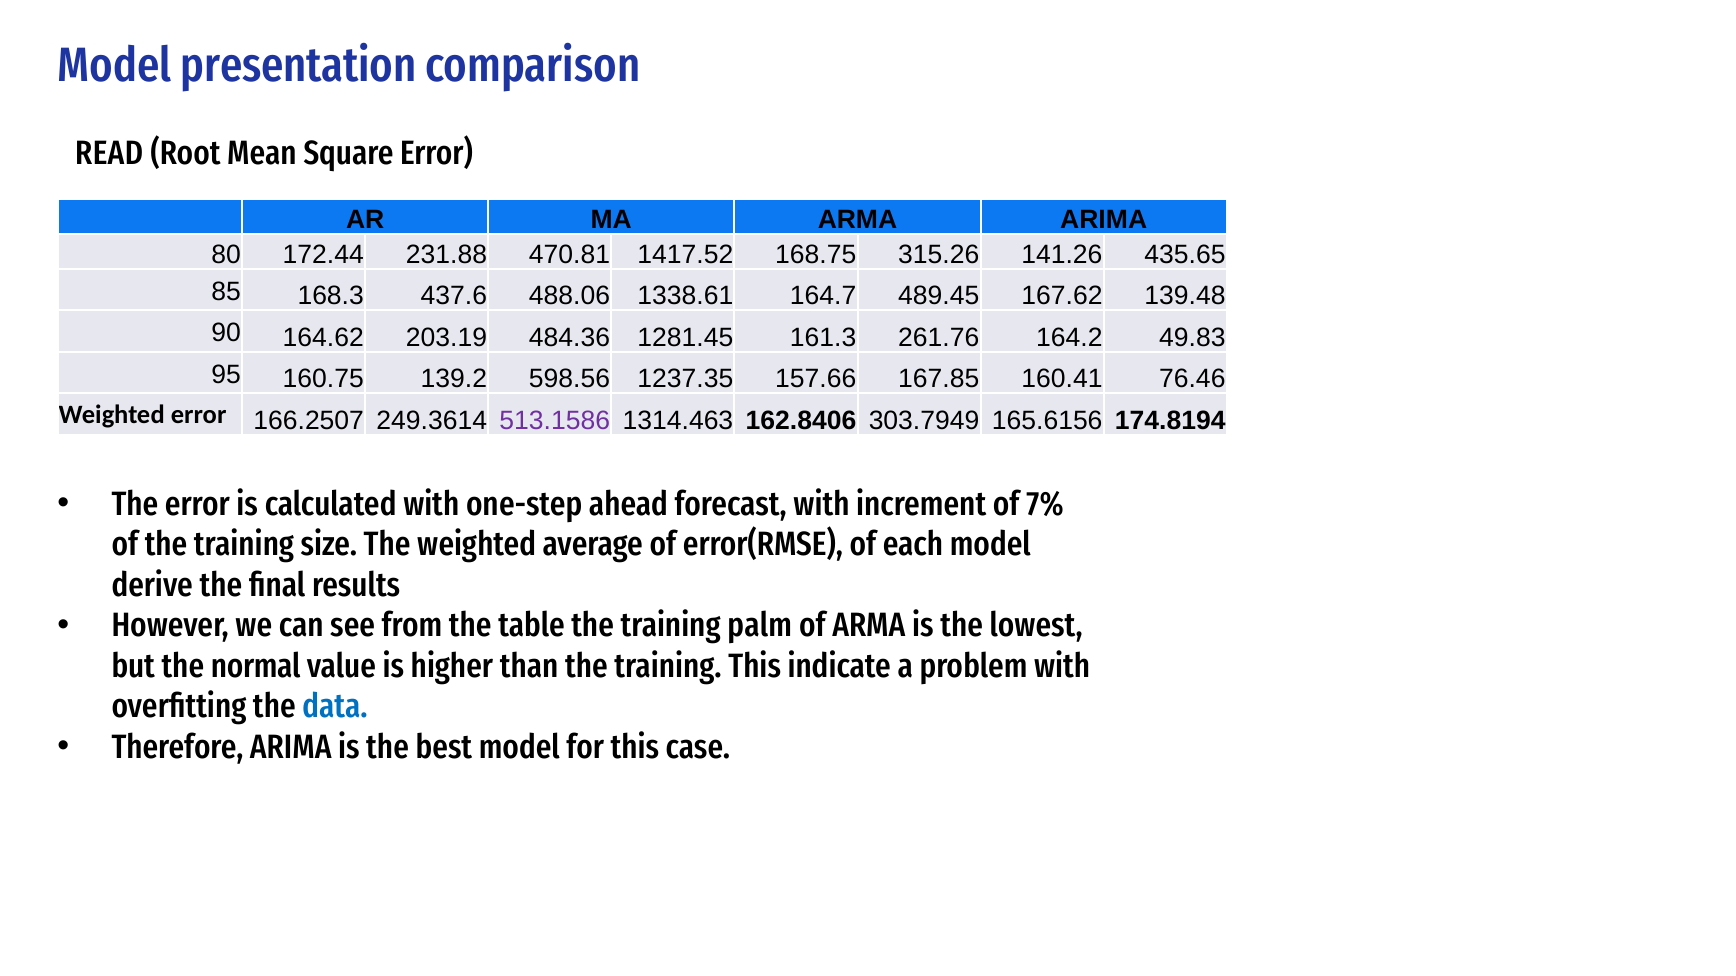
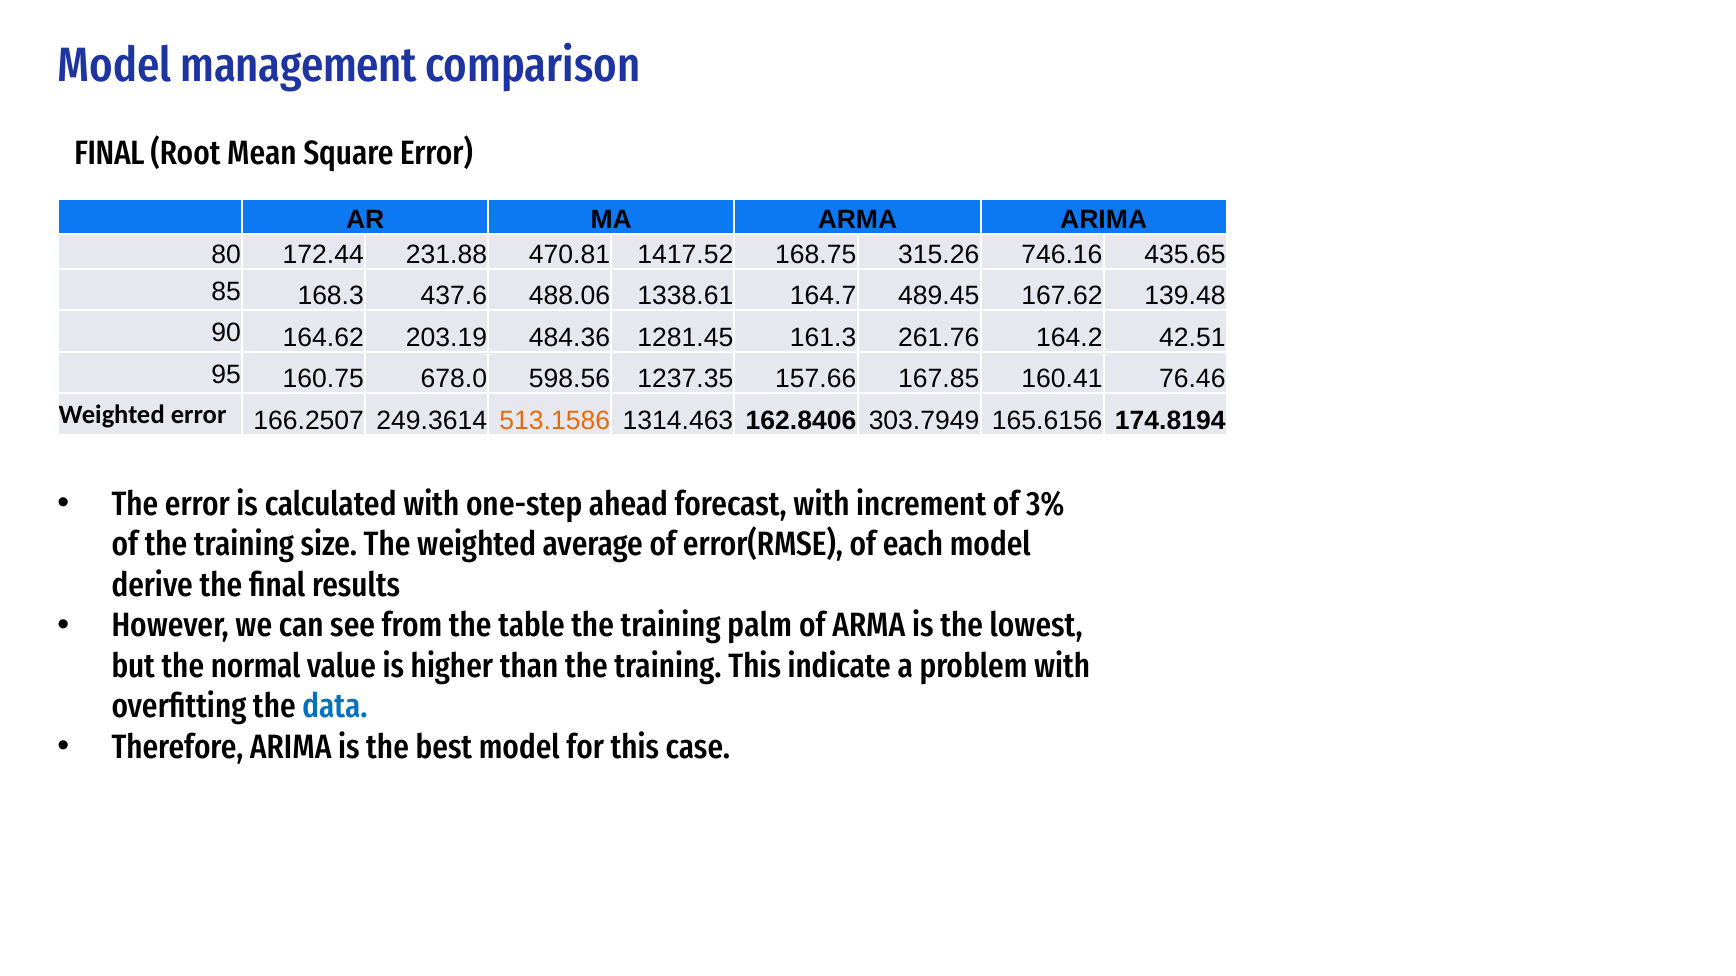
presentation: presentation -> management (299, 65)
READ: READ -> FINAL (110, 153)
141.26: 141.26 -> 746.16 (1062, 255)
49.83: 49.83 -> 42.51 (1192, 338)
139.2: 139.2 -> 678.0 (454, 379)
513.1586 colour: purple -> orange (555, 421)
7%: 7% -> 3% (1045, 505)
